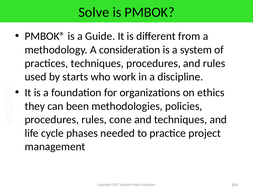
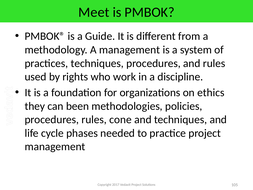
Solve: Solve -> Meet (94, 12)
A consideration: consideration -> management (130, 50)
starts: starts -> rights (75, 77)
